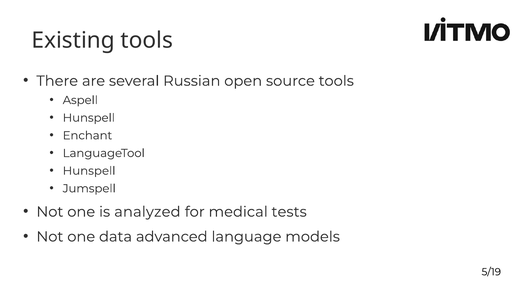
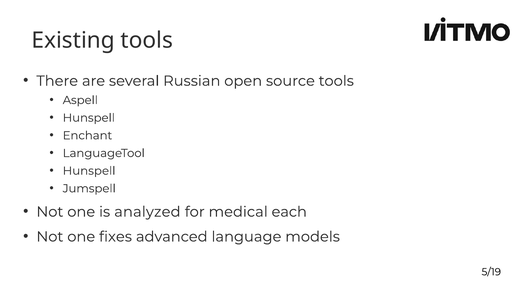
tests: tests -> each (289, 212)
data: data -> fixes (116, 237)
